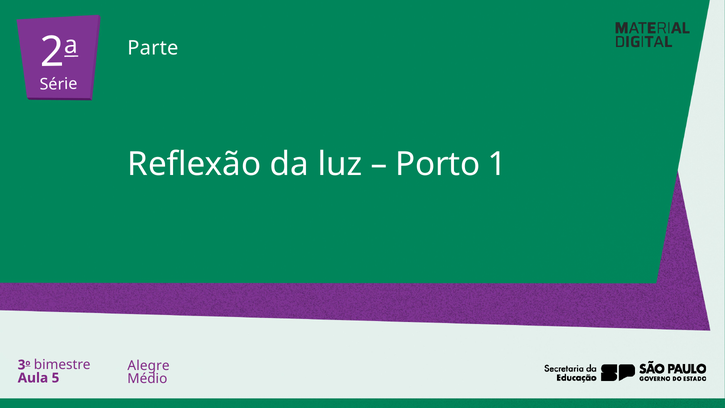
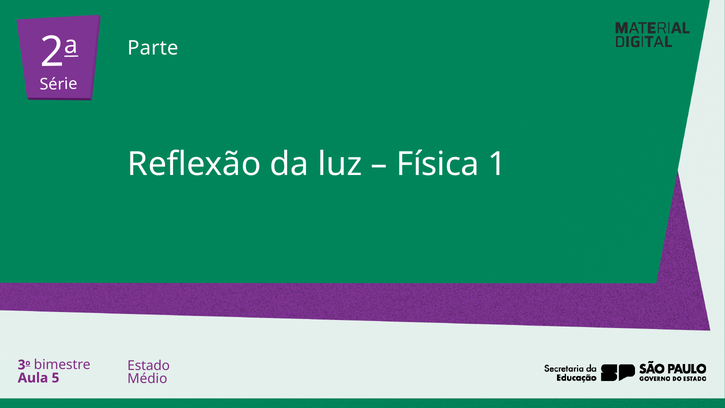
Porto: Porto -> Física (438, 164)
Alegre: Alegre -> Estado (149, 365)
